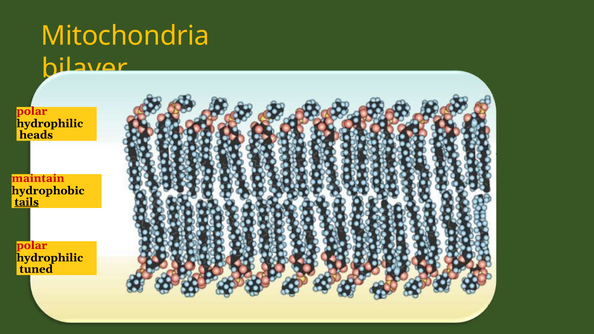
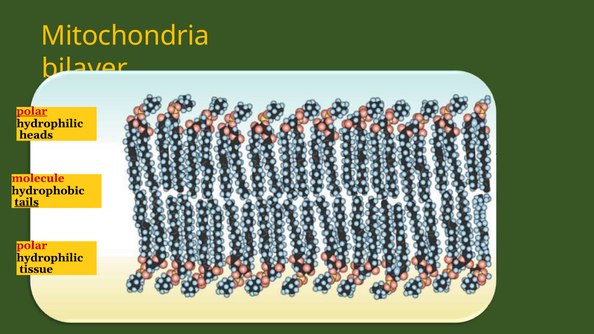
polar underline: none -> present (32, 111)
maintain: maintain -> molecule (38, 178)
tuned: tuned -> tissue (36, 269)
